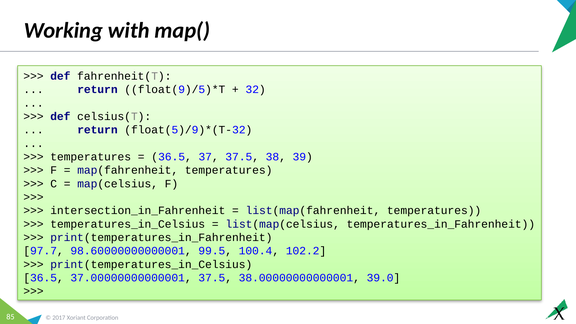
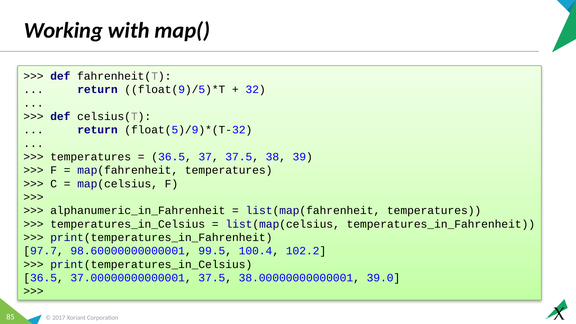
intersection_in_Fahrenheit: intersection_in_Fahrenheit -> alphanumeric_in_Fahrenheit (138, 211)
